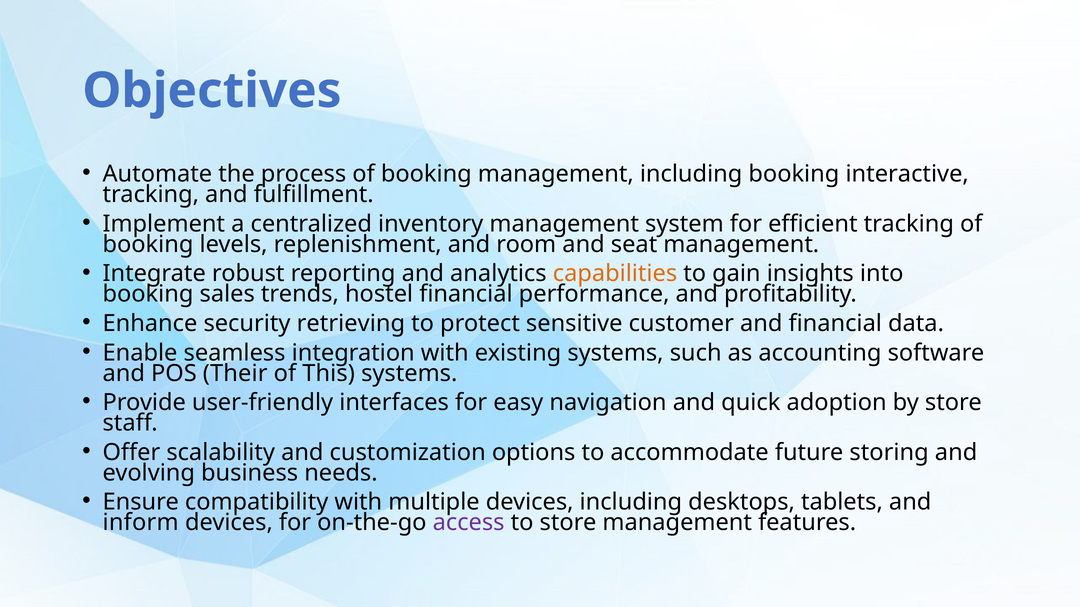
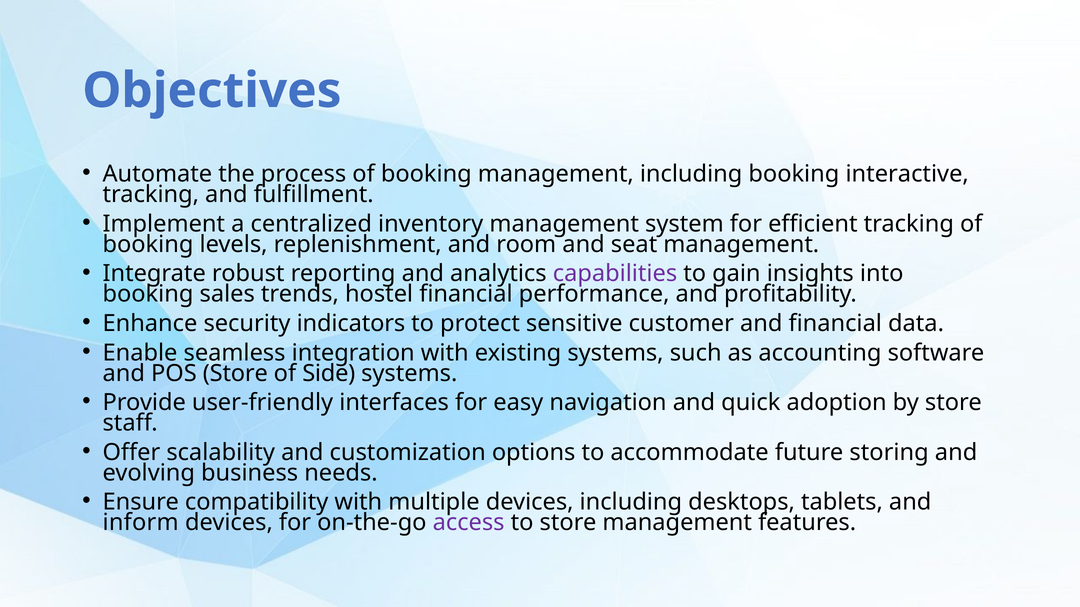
capabilities colour: orange -> purple (615, 274)
retrieving: retrieving -> indicators (351, 324)
POS Their: Their -> Store (235, 374)
This: This -> Side (329, 374)
